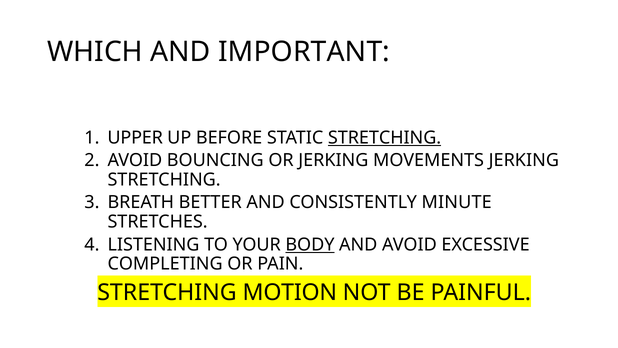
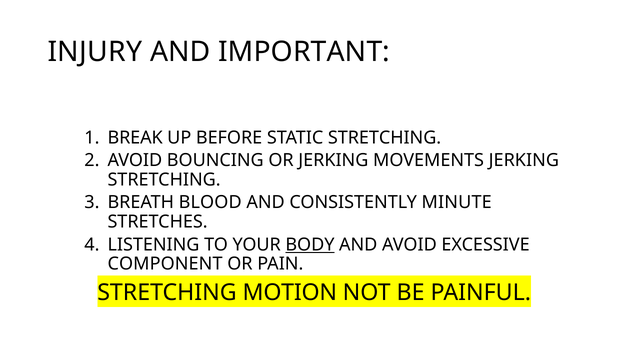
WHICH: WHICH -> INJURY (95, 52)
UPPER: UPPER -> BREAK (135, 138)
STRETCHING underline: present -> none (385, 138)
BETTER: BETTER -> BLOOD (210, 202)
COMPLETING: COMPLETING -> COMPONENT (165, 264)
